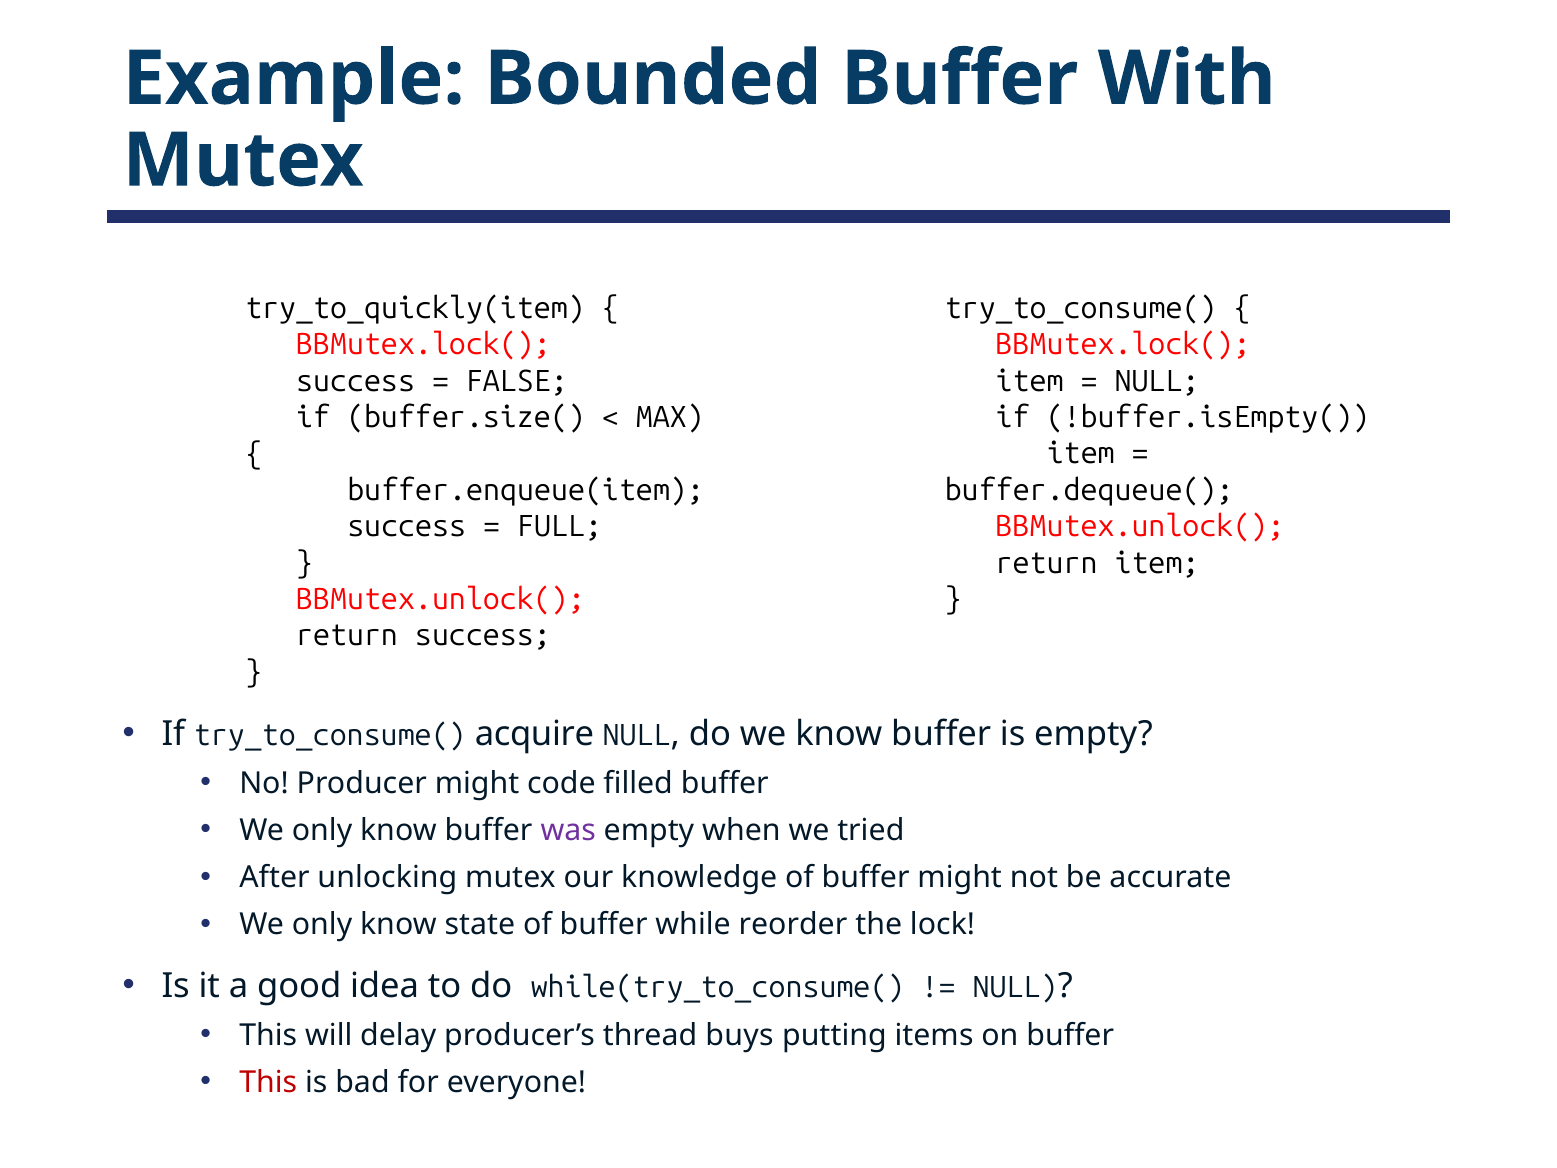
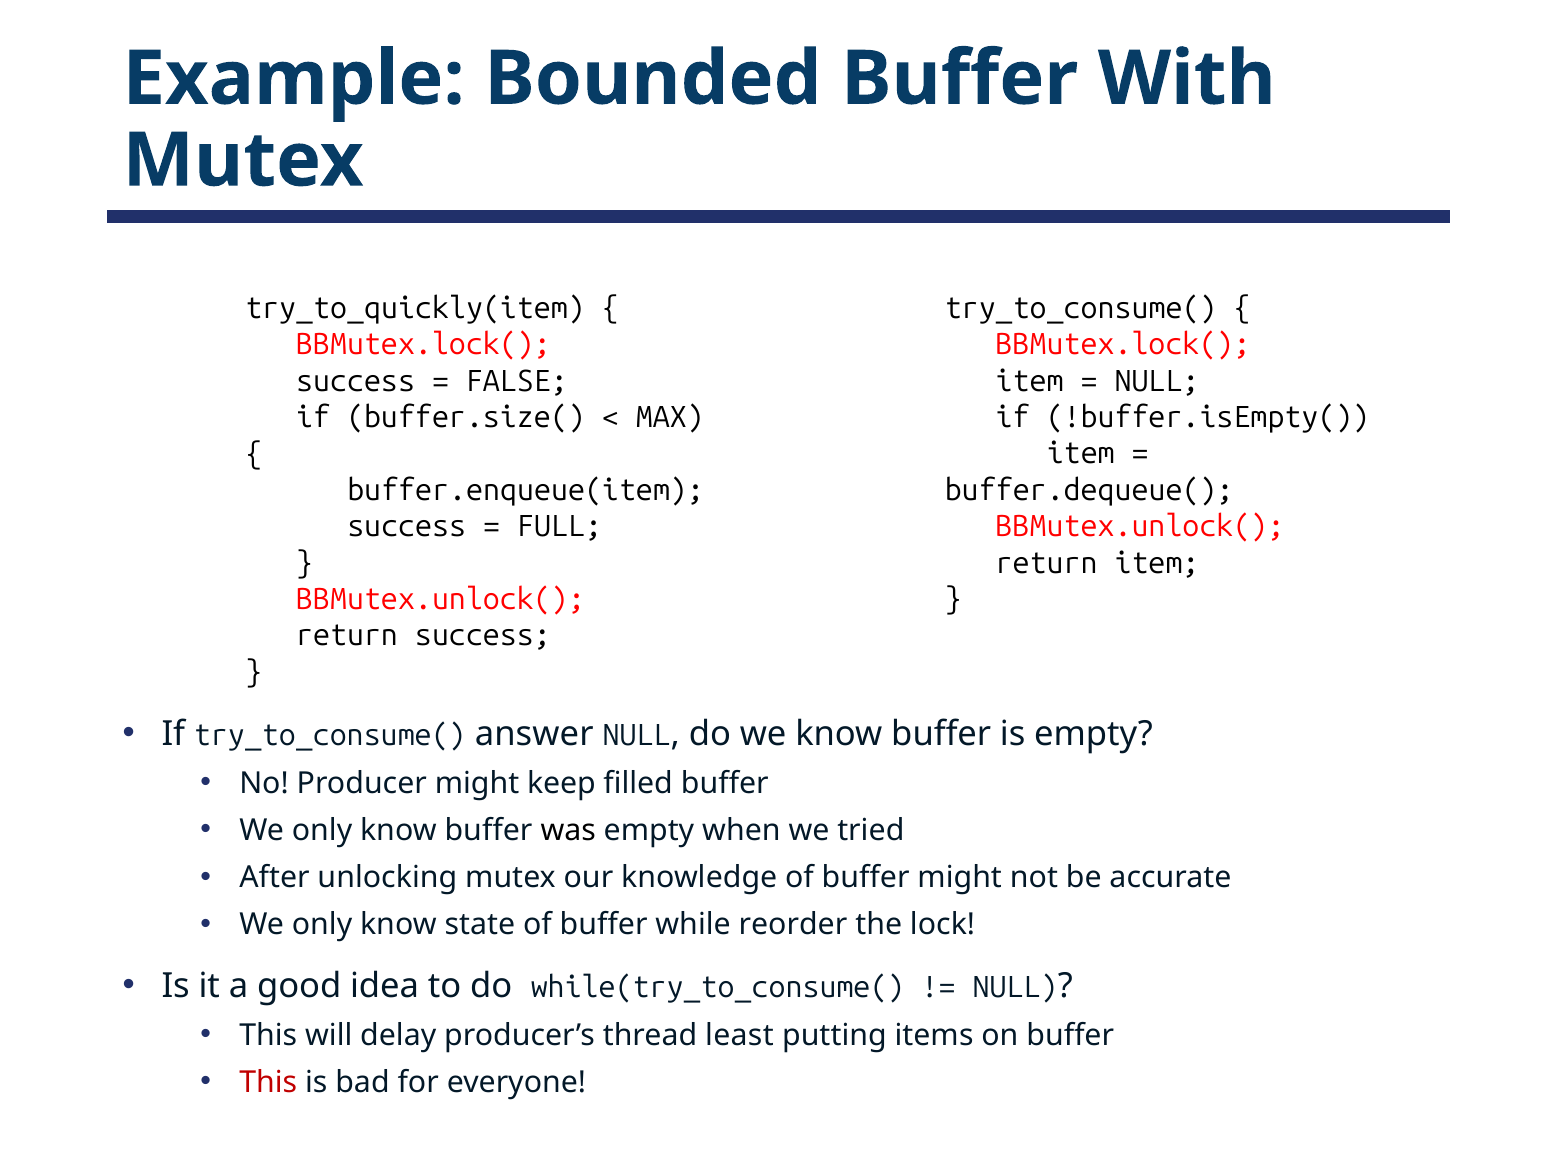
acquire: acquire -> answer (534, 734)
code: code -> keep (561, 783)
was colour: purple -> black (568, 830)
buys: buys -> least (739, 1035)
